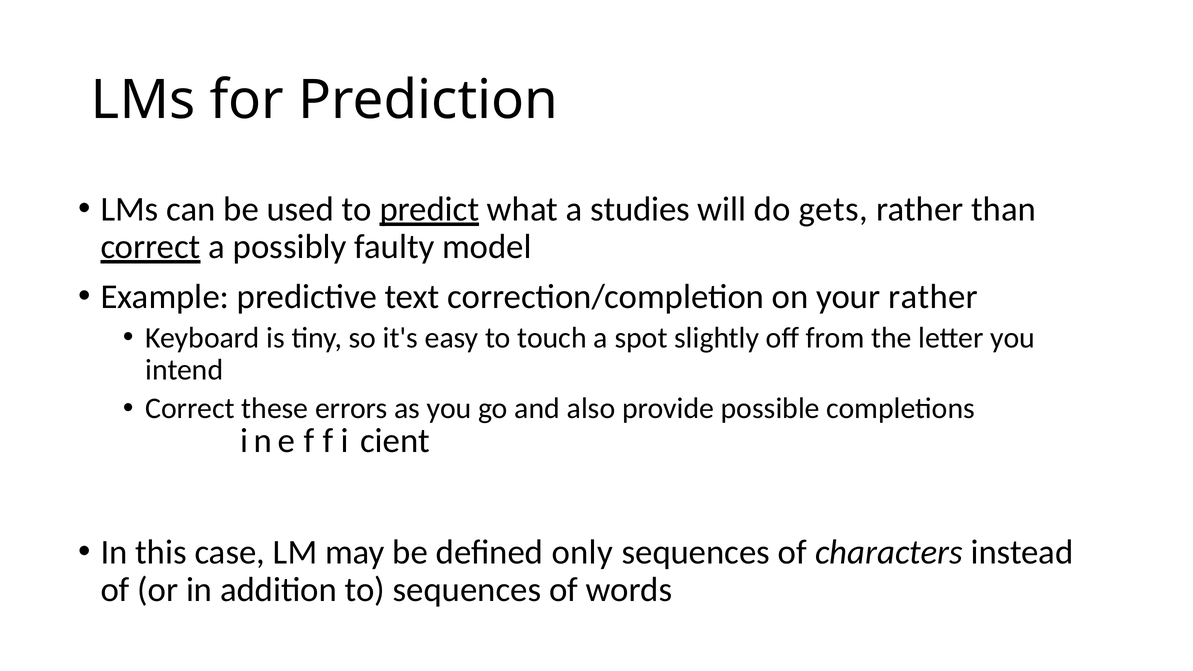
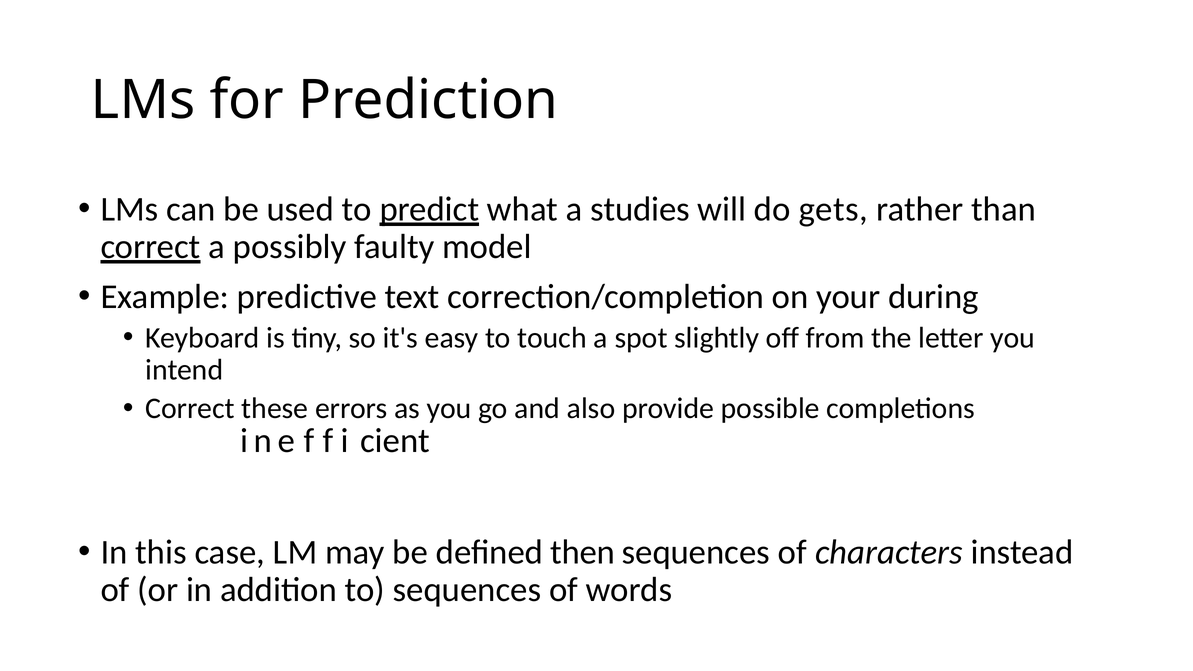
your rather: rather -> during (933, 297)
only: only -> then (583, 552)
